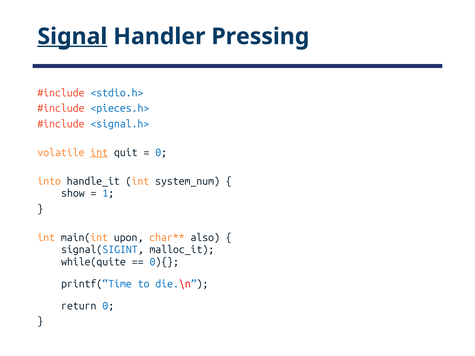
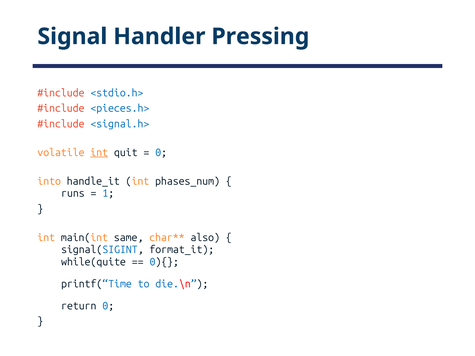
Signal underline: present -> none (72, 37)
system_num: system_num -> phases_num (188, 181)
show: show -> runs (73, 194)
upon: upon -> same (129, 238)
malloc_it: malloc_it -> format_it (182, 250)
